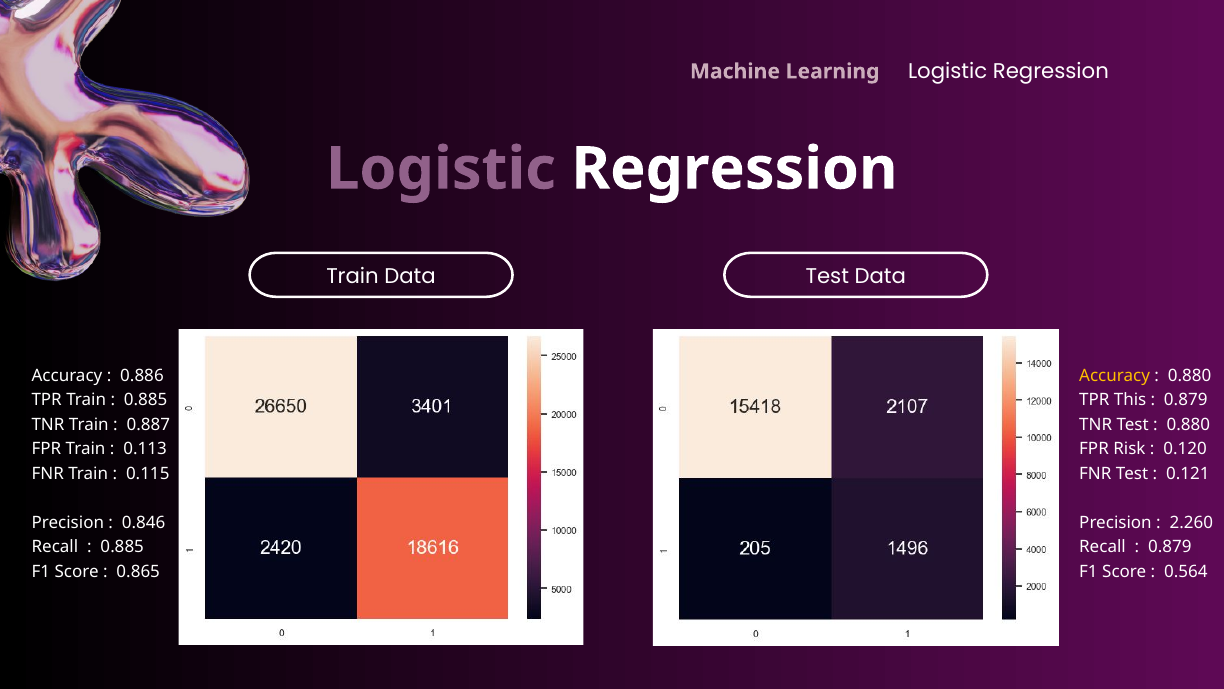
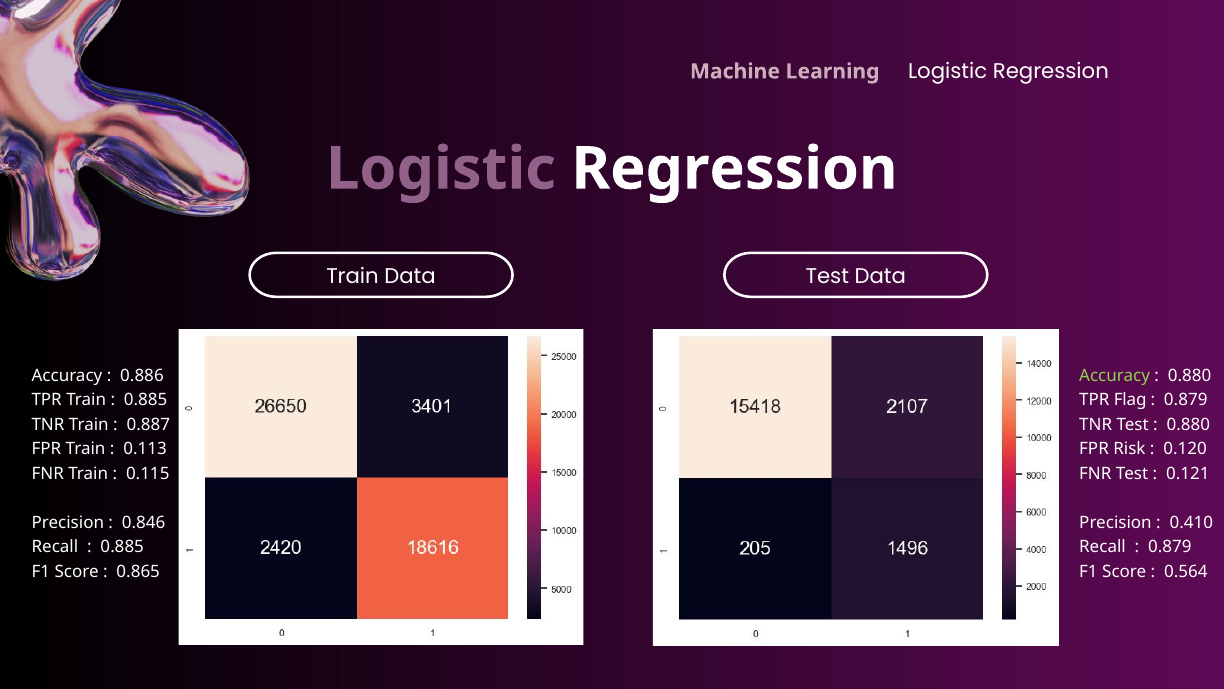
Accuracy colour: yellow -> light green (1115, 375)
This: This -> Flag (1130, 400)
2.260: 2.260 -> 0.410 (1191, 522)
